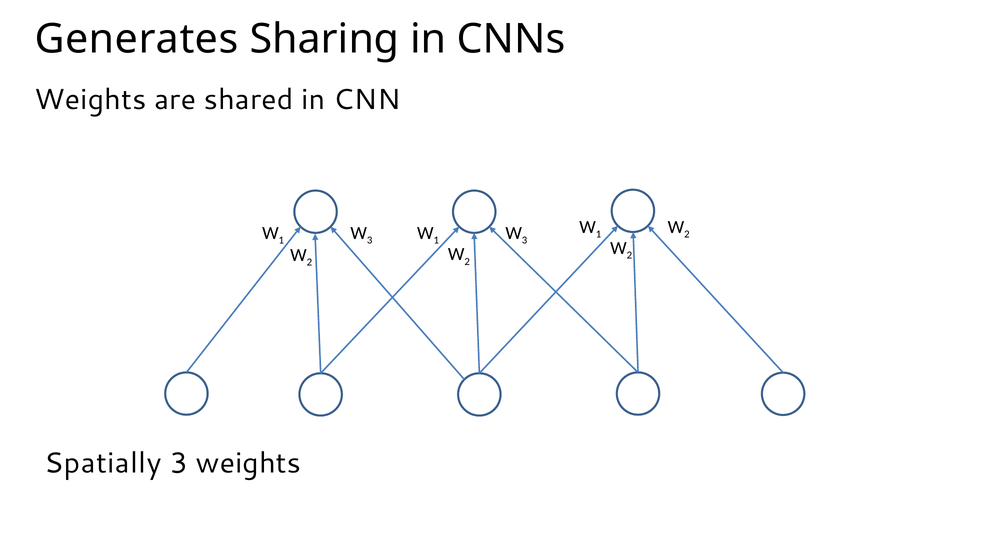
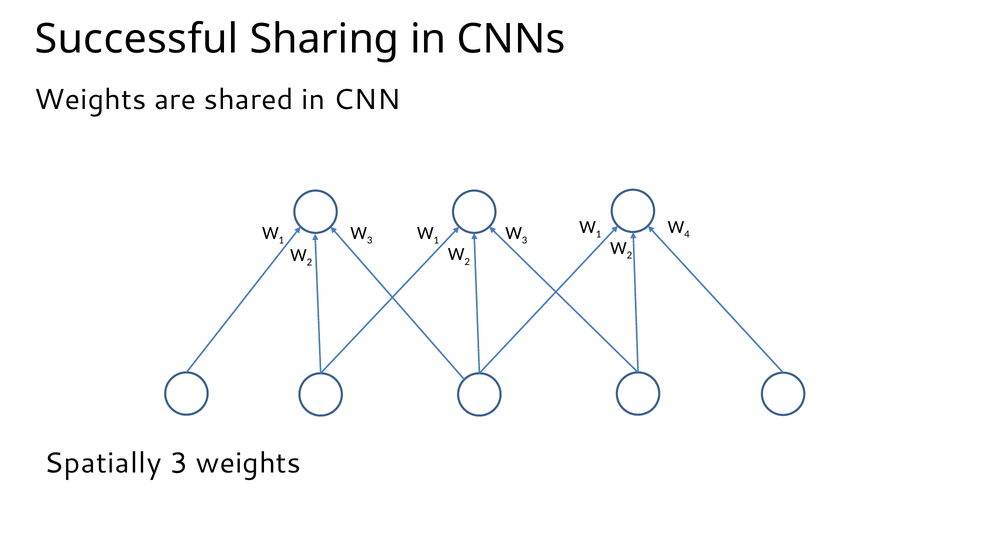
Generates: Generates -> Successful (137, 39)
2: 2 -> 4 (687, 234)
